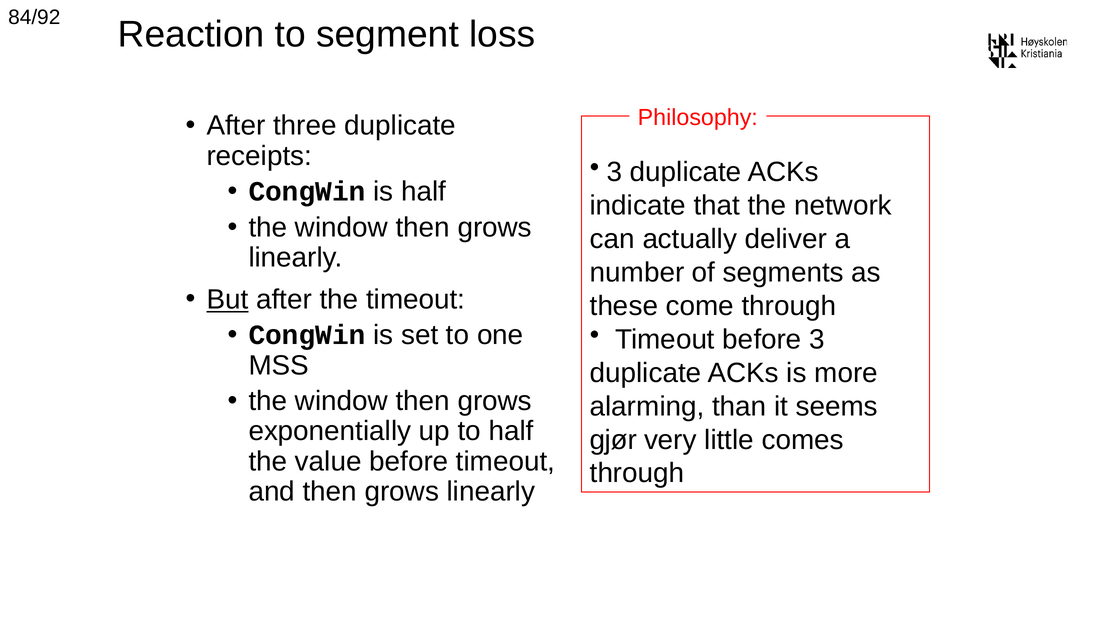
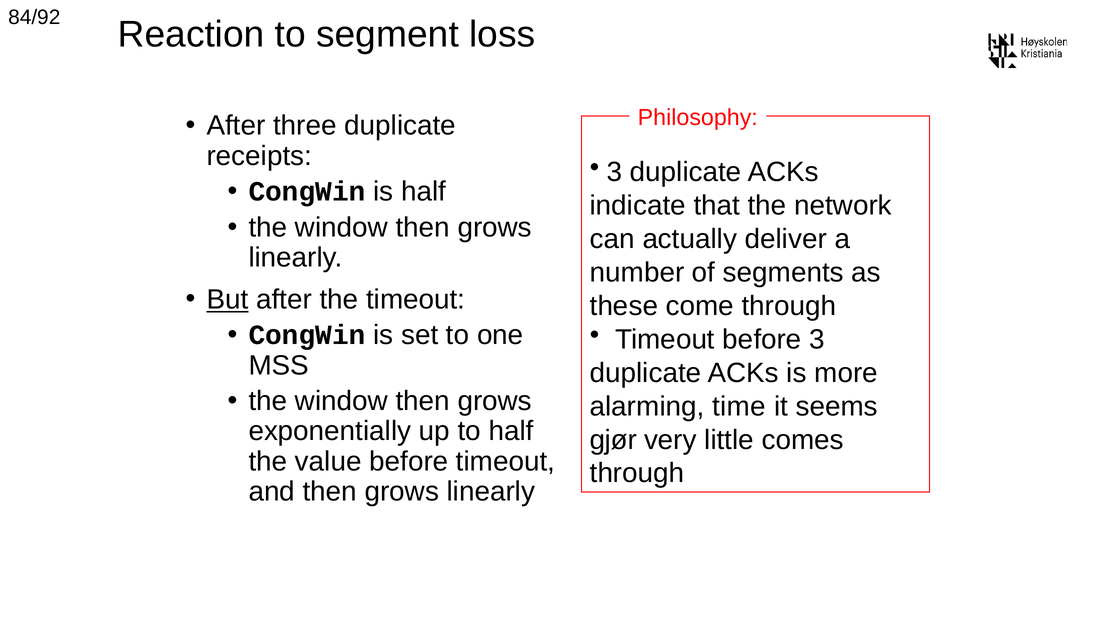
than: than -> time (739, 406)
